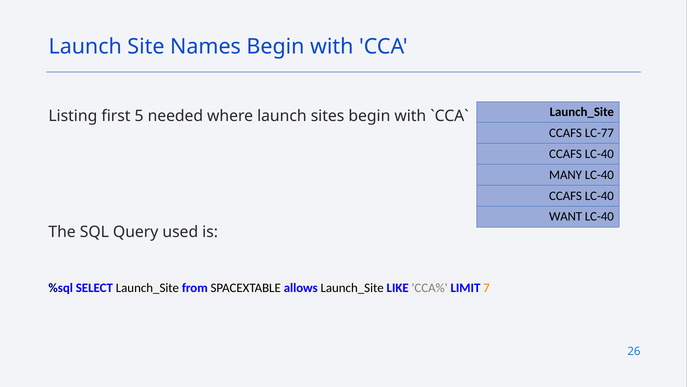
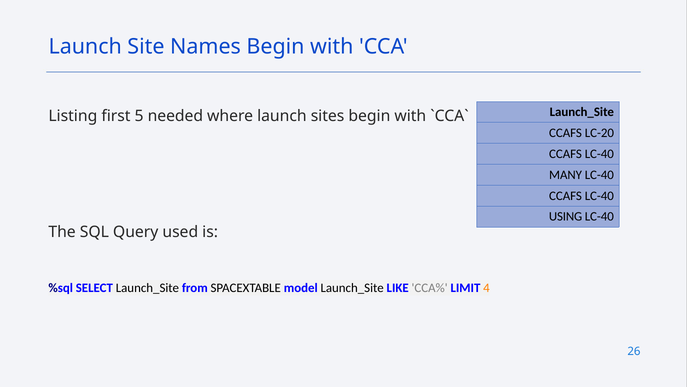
LC-77: LC-77 -> LC-20 (599, 133)
WANT: WANT -> USING (566, 216)
allows: allows -> model (301, 287)
7: 7 -> 4 (486, 287)
